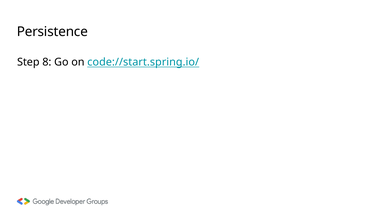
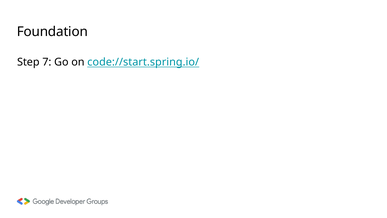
Persistence: Persistence -> Foundation (52, 32)
8: 8 -> 7 (47, 62)
